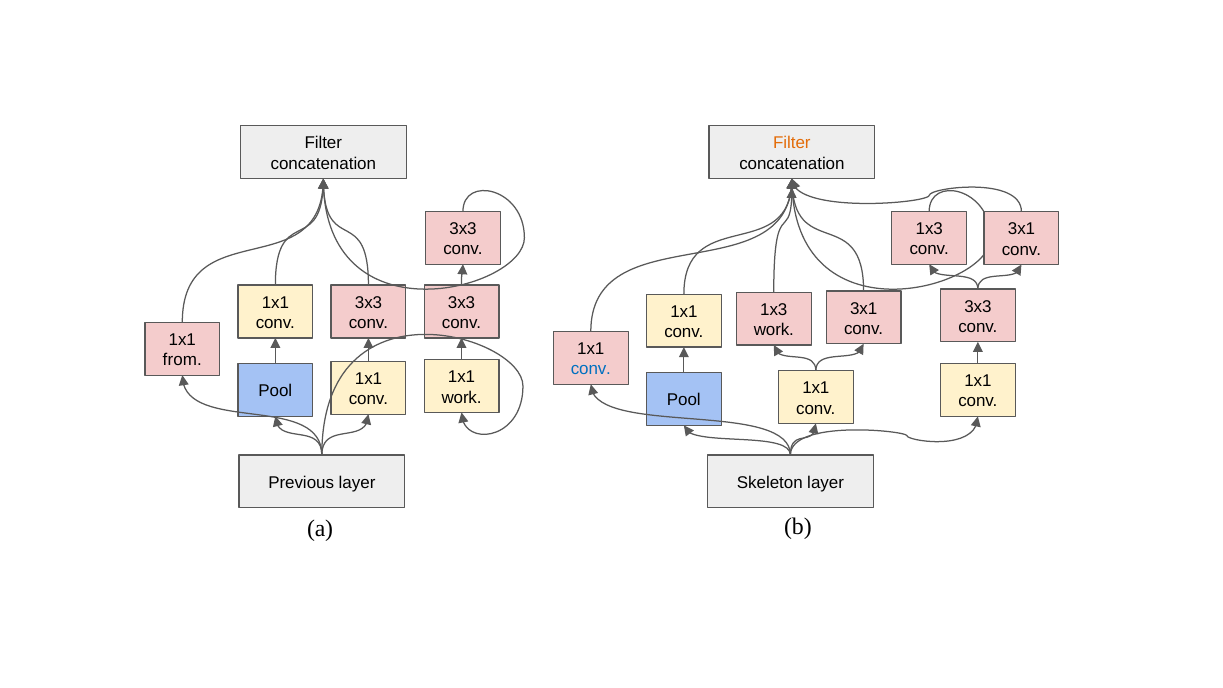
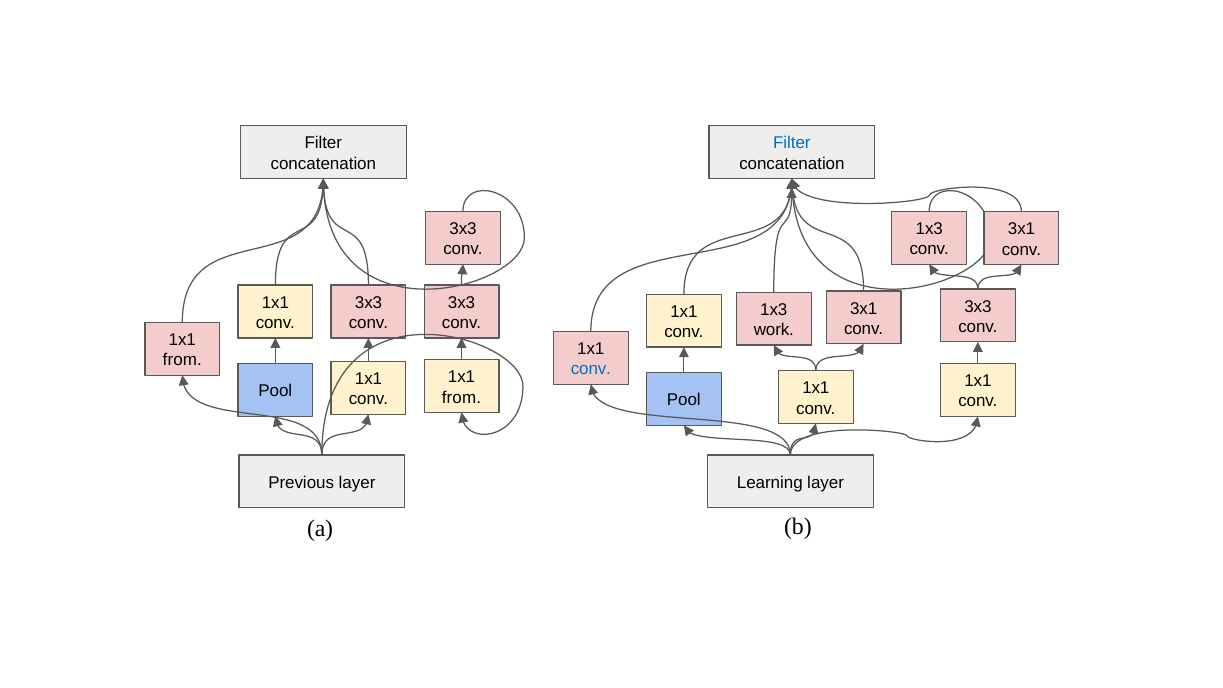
Filter colour: orange -> blue (792, 143)
work: work -> from (461, 397)
Skeleton: Skeleton -> Learning (770, 483)
